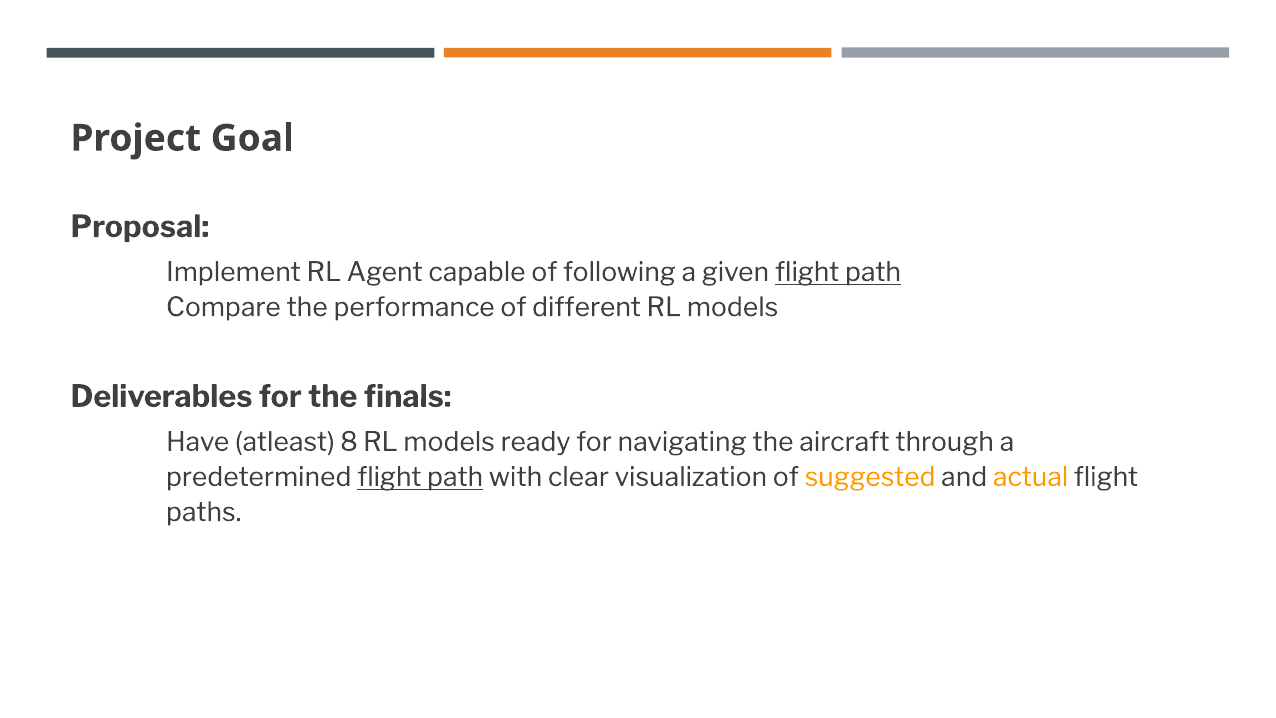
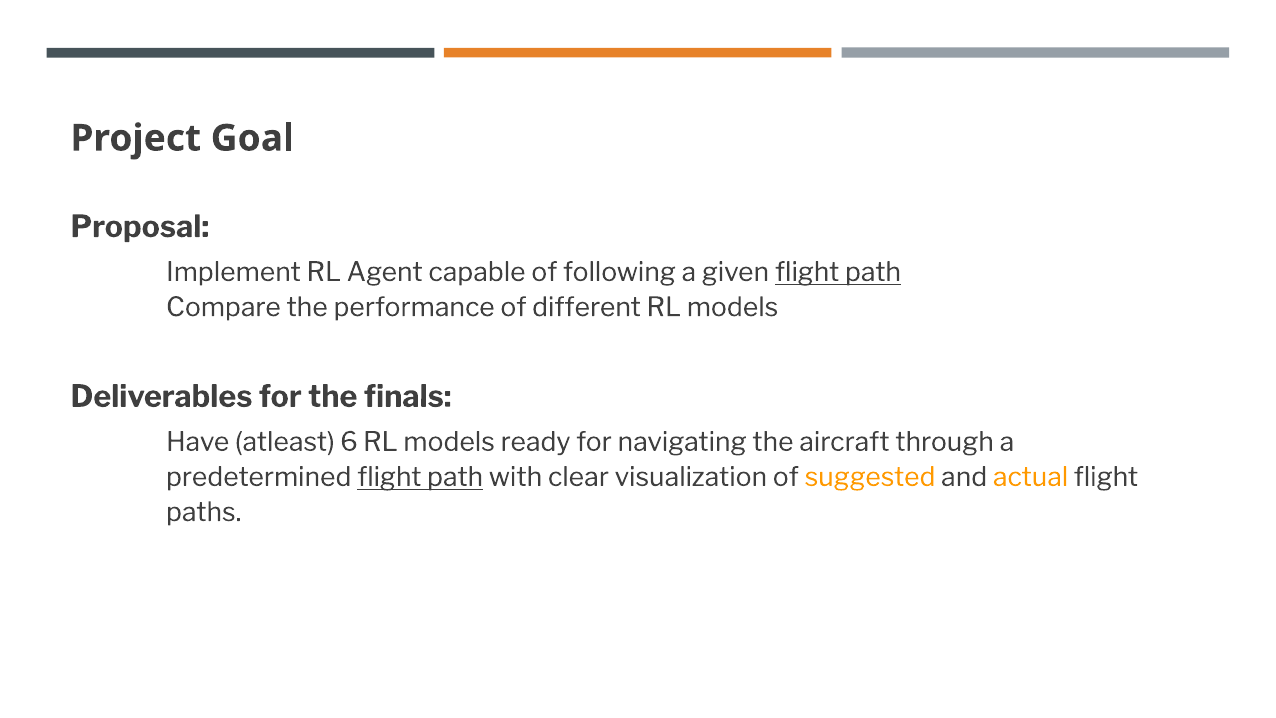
8: 8 -> 6 (349, 442)
